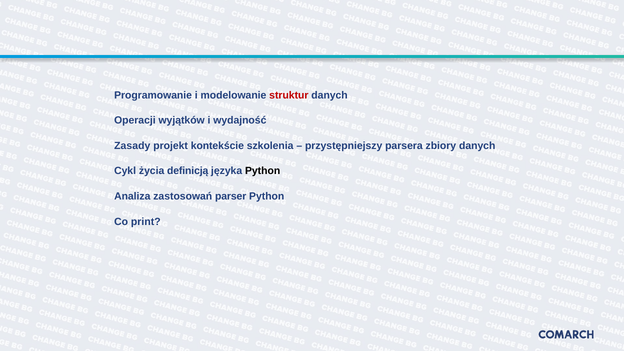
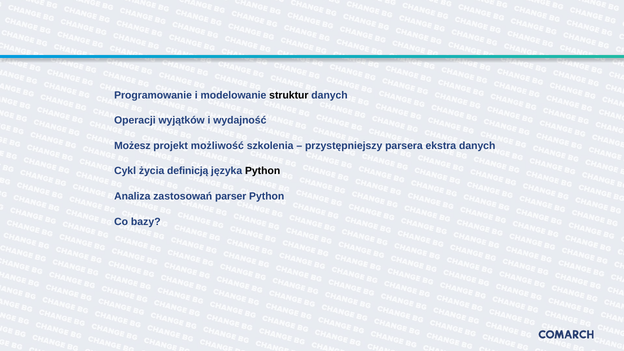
struktur colour: red -> black (289, 95)
Zasady: Zasady -> Możesz (132, 146)
kontekście: kontekście -> możliwość (217, 146)
zbiory: zbiory -> ekstra (441, 146)
print: print -> bazy (146, 222)
